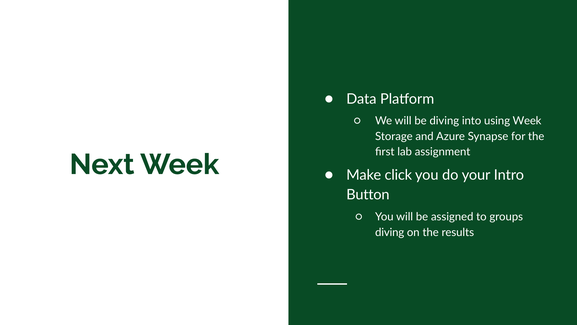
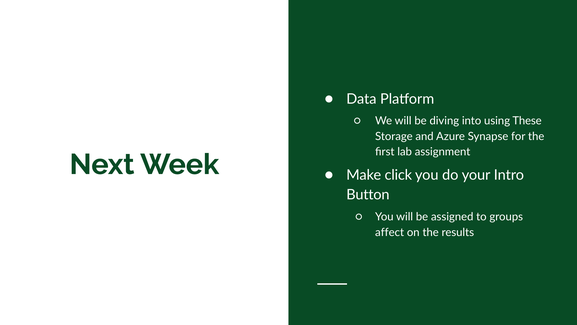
using Week: Week -> These (527, 121)
diving: diving -> affect (390, 232)
